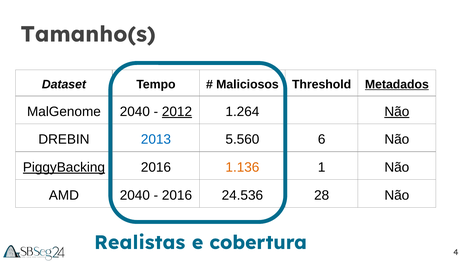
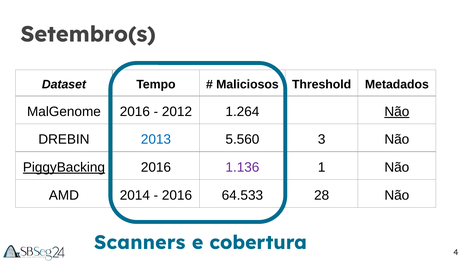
Tamanho(s: Tamanho(s -> Setembro(s (88, 34)
Metadados underline: present -> none (397, 84)
MalGenome 2040: 2040 -> 2016 (135, 111)
2012 underline: present -> none (177, 111)
6: 6 -> 3 (322, 139)
1.136 colour: orange -> purple (242, 167)
AMD 2040: 2040 -> 2014 (135, 195)
24.536: 24.536 -> 64.533 (242, 195)
Realistas: Realistas -> Scanners (140, 242)
